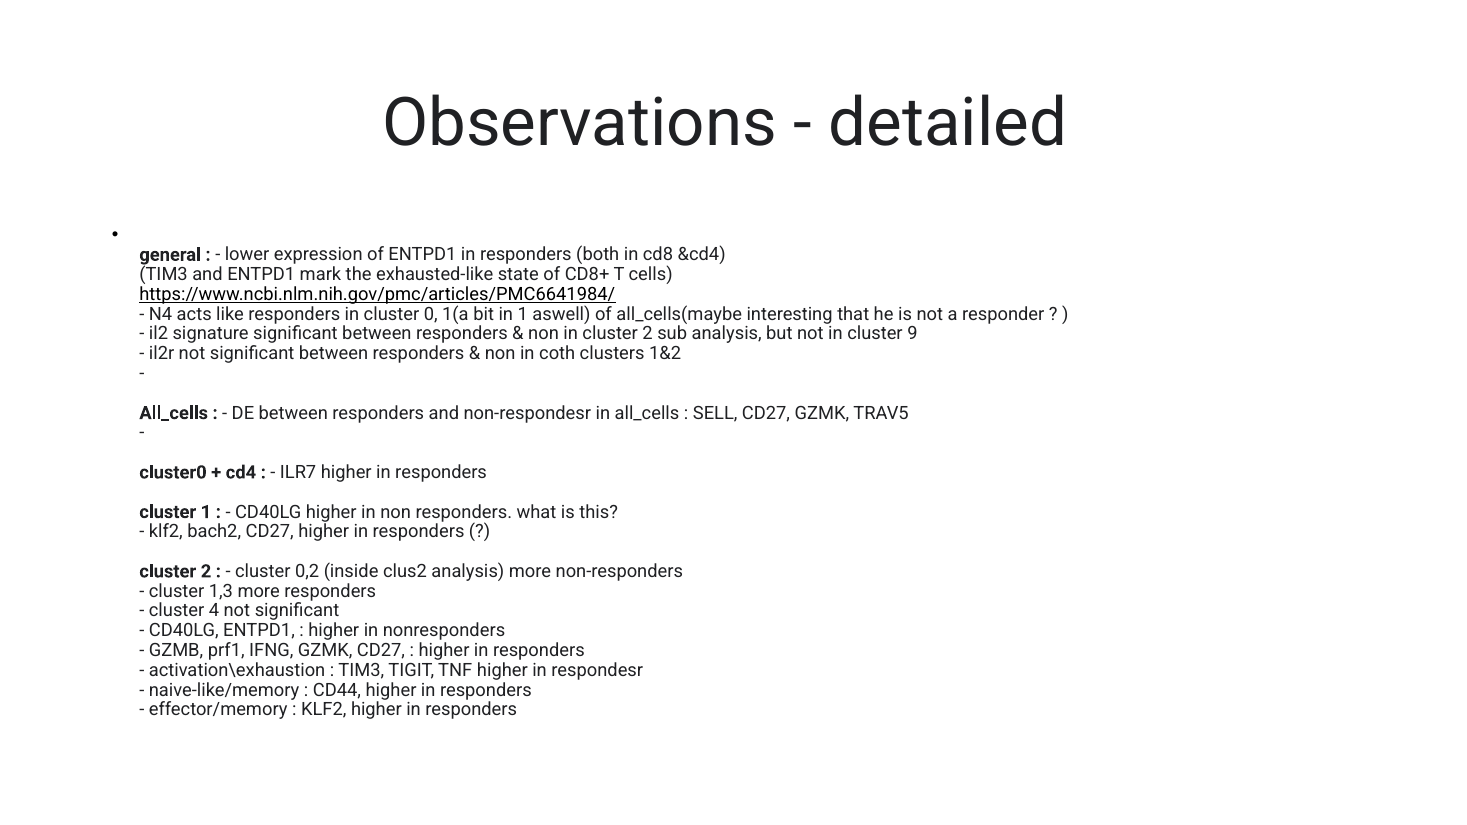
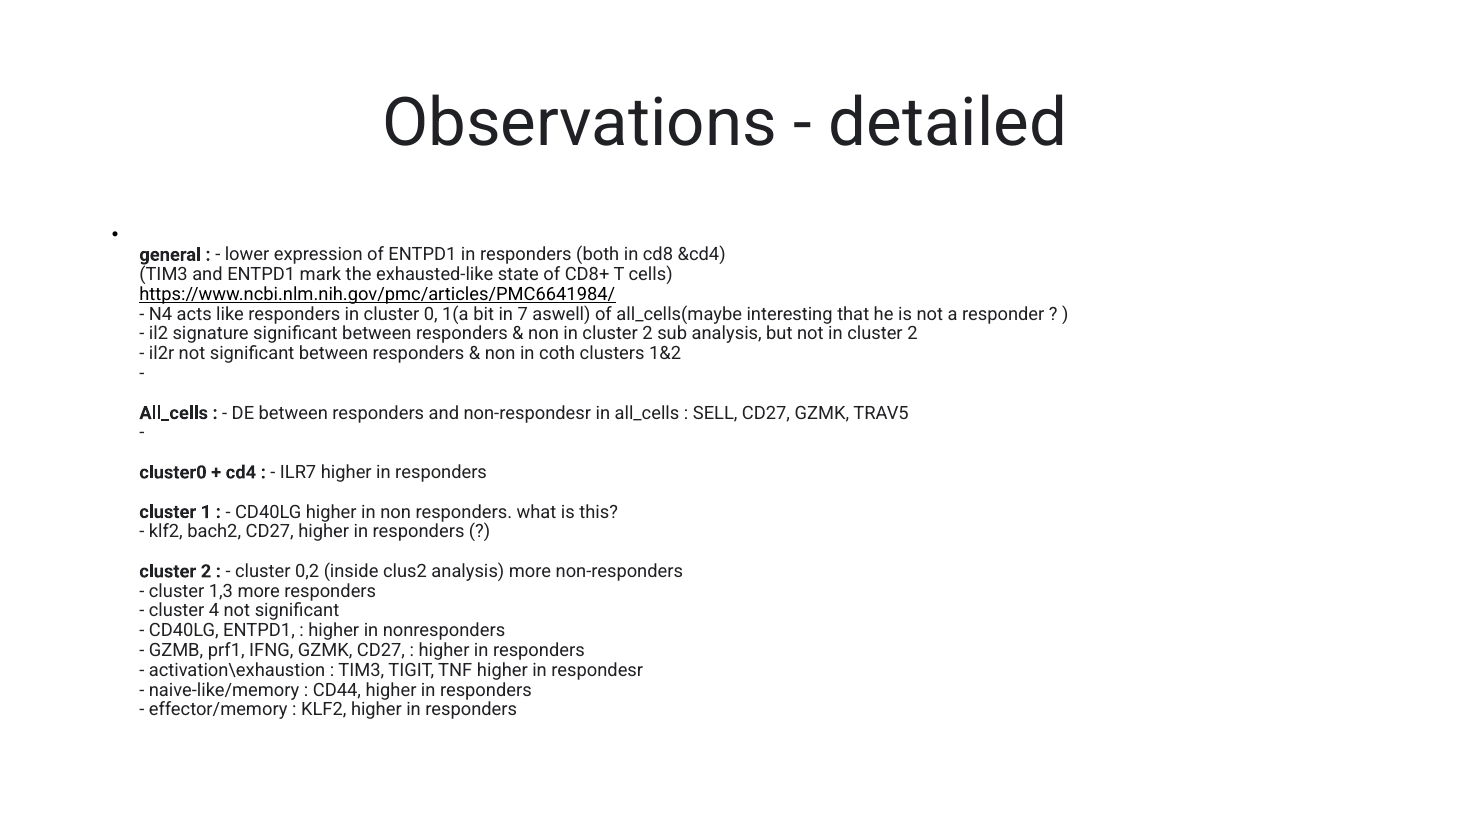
in 1: 1 -> 7 (523, 314)
not in cluster 9: 9 -> 2 (912, 334)
